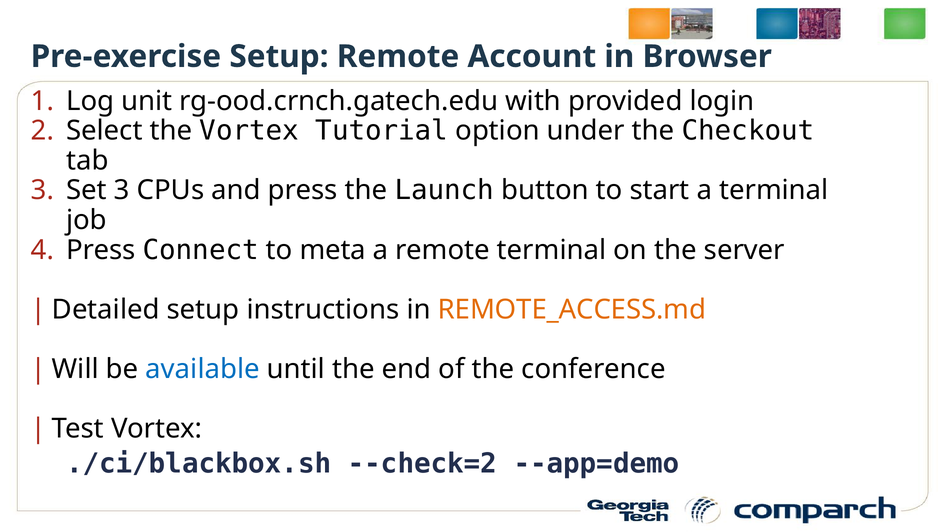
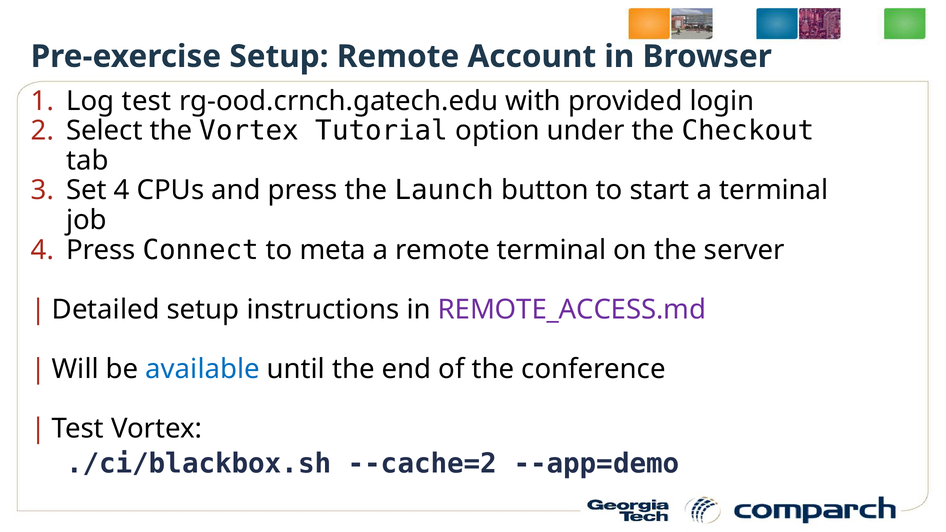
unit: unit -> test (147, 101)
Set 3: 3 -> 4 (122, 190)
REMOTE_ACCESS.md colour: orange -> purple (572, 310)
--check=2: --check=2 -> --cache=2 (422, 464)
